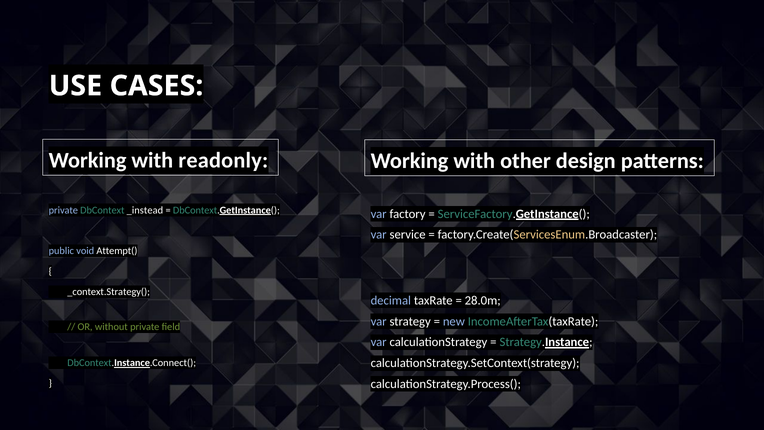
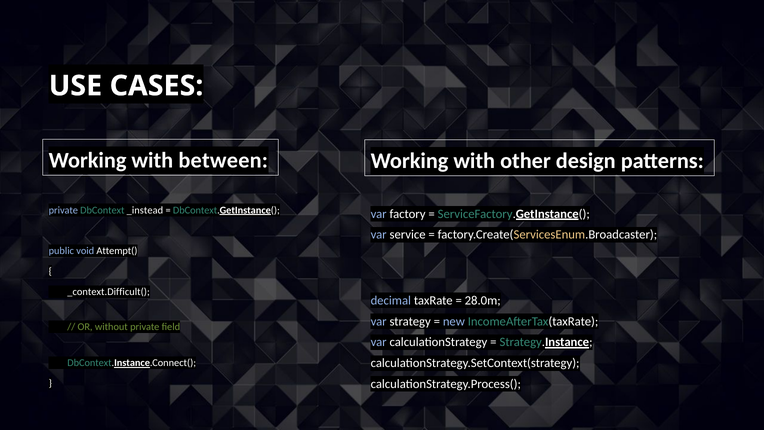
readonly: readonly -> between (223, 160)
_context.Strategy(: _context.Strategy( -> _context.Difficult( (109, 292)
